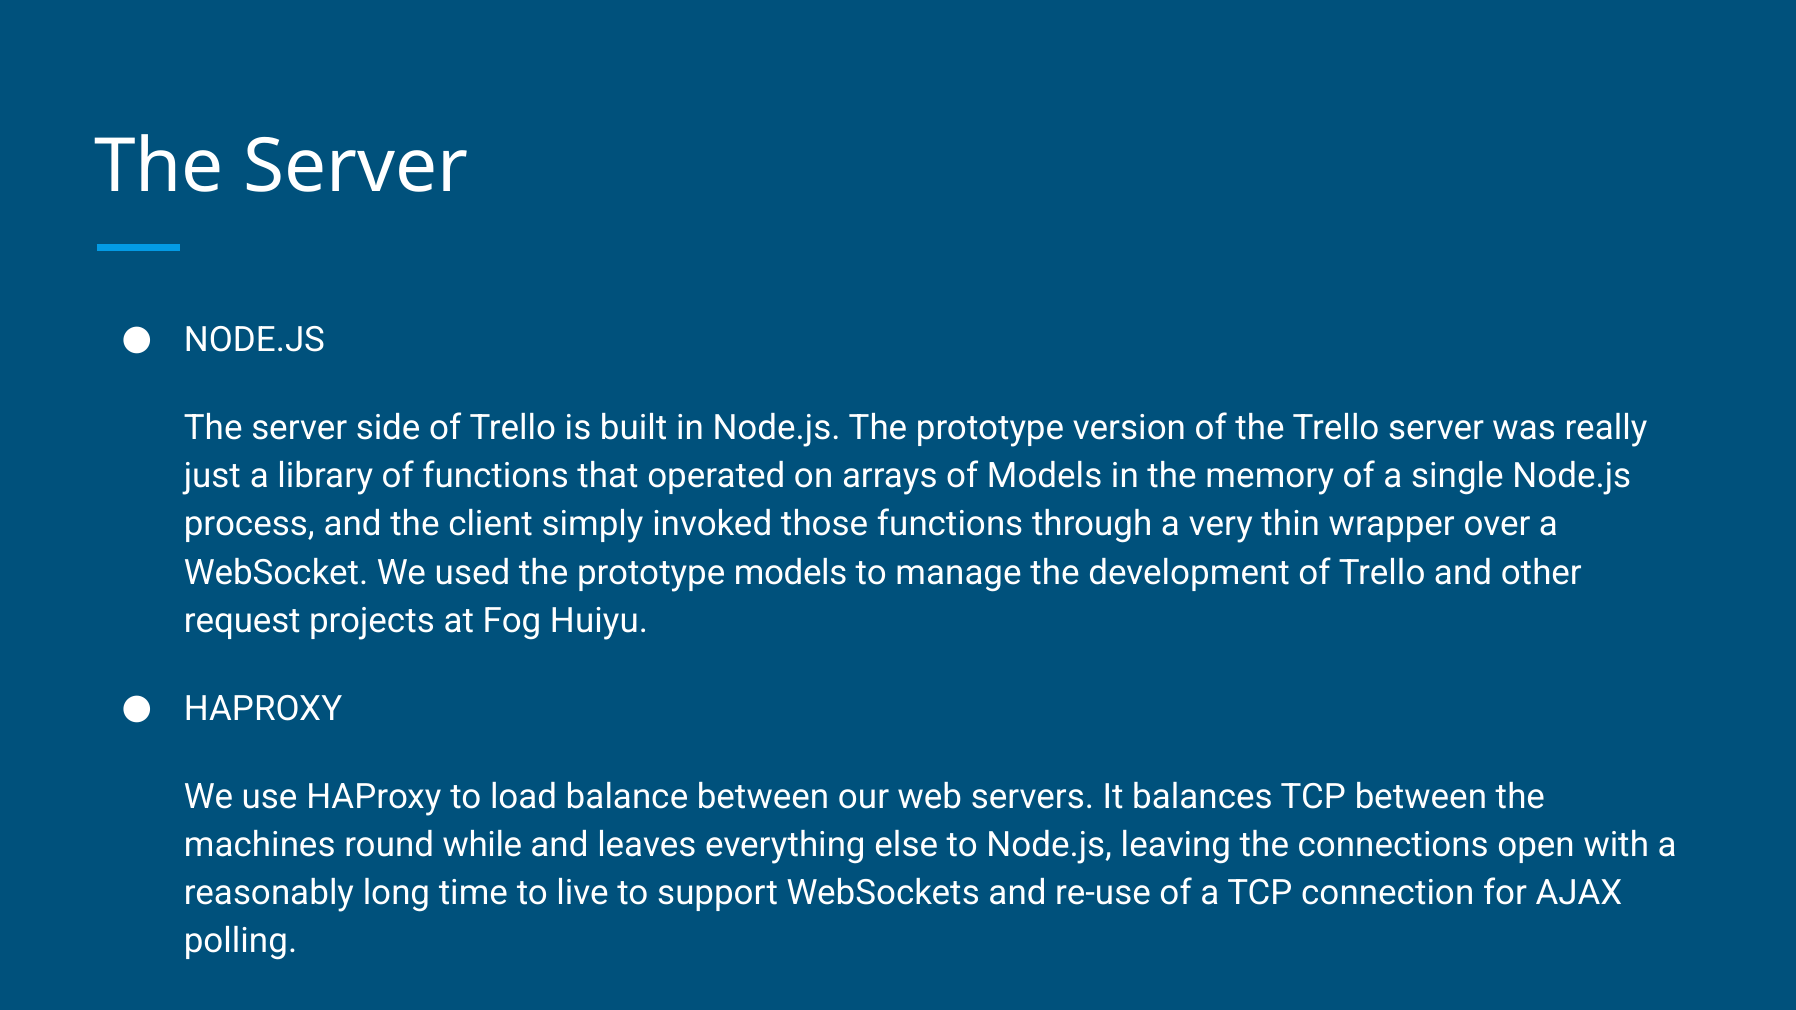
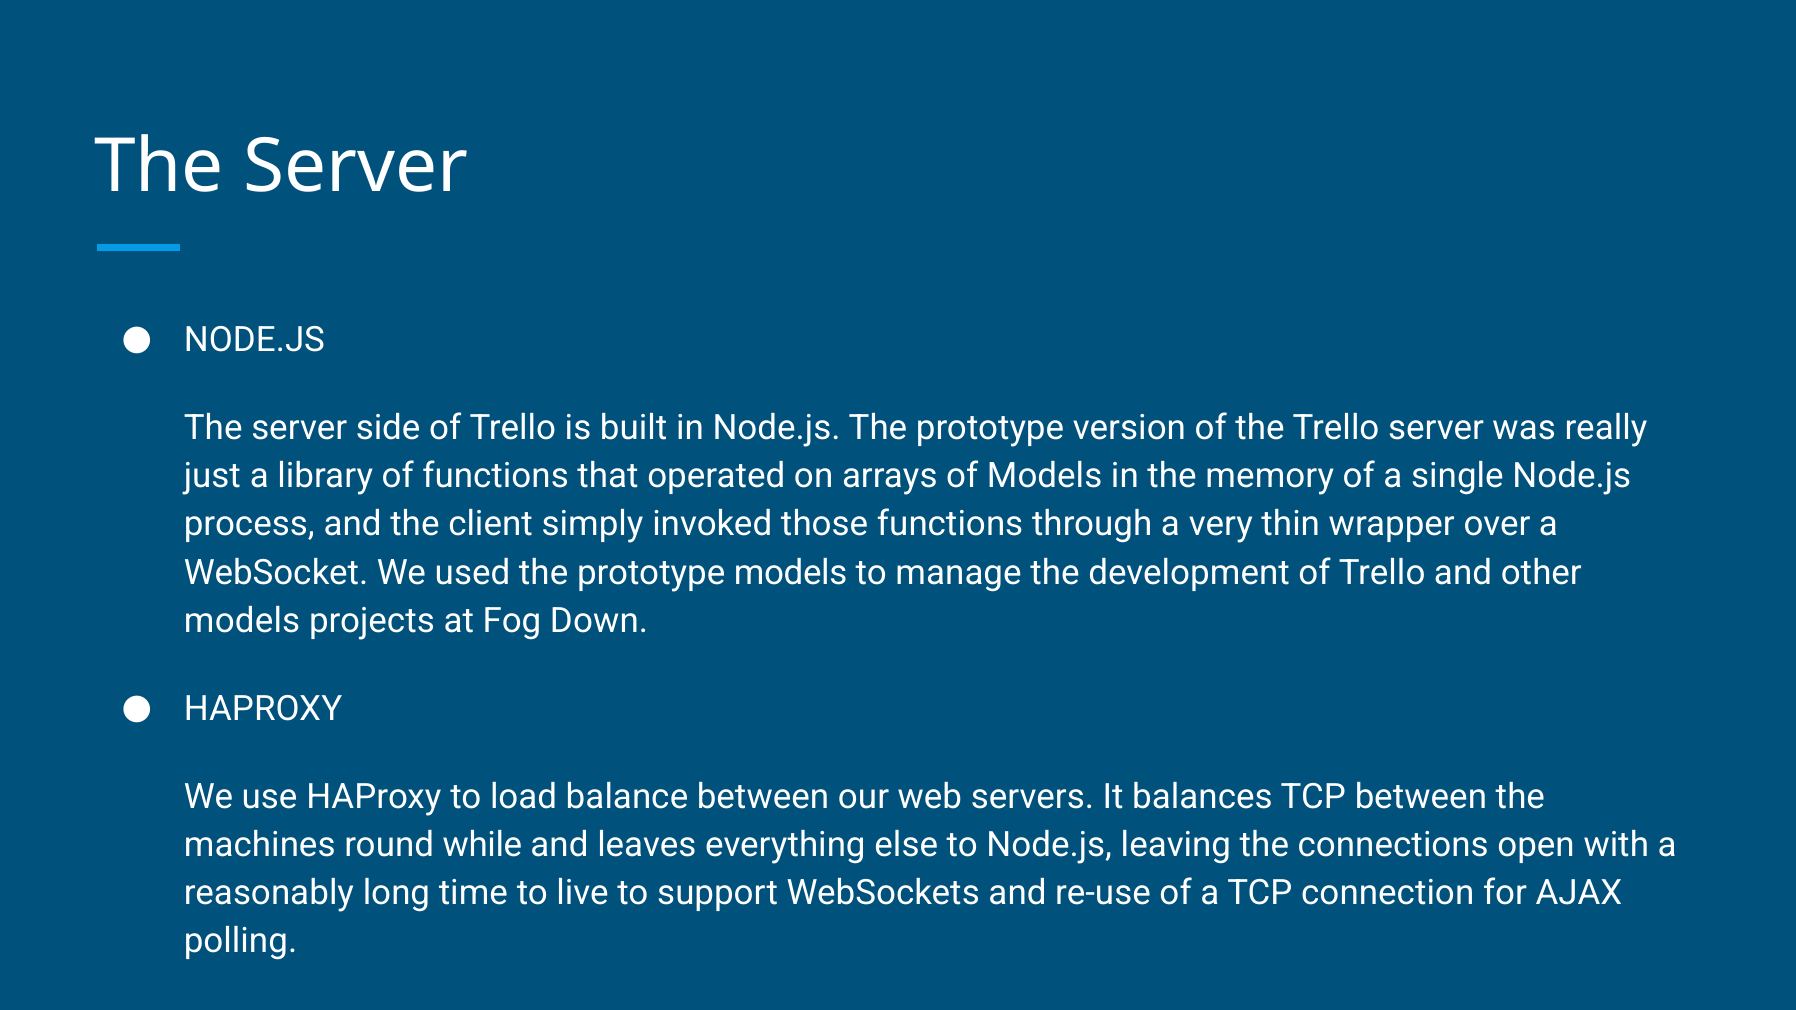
request: request -> models (242, 621)
Huiyu: Huiyu -> Down (599, 621)
